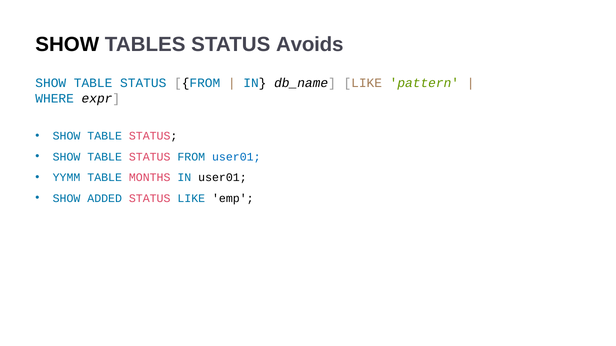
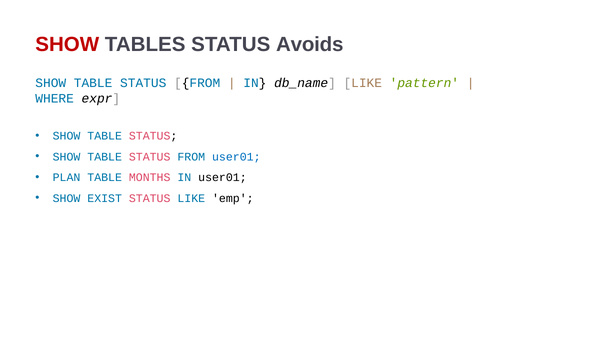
SHOW colour: black -> red (67, 45)
YYMM: YYMM -> PLAN (67, 178)
ADDED: ADDED -> EXIST (105, 199)
